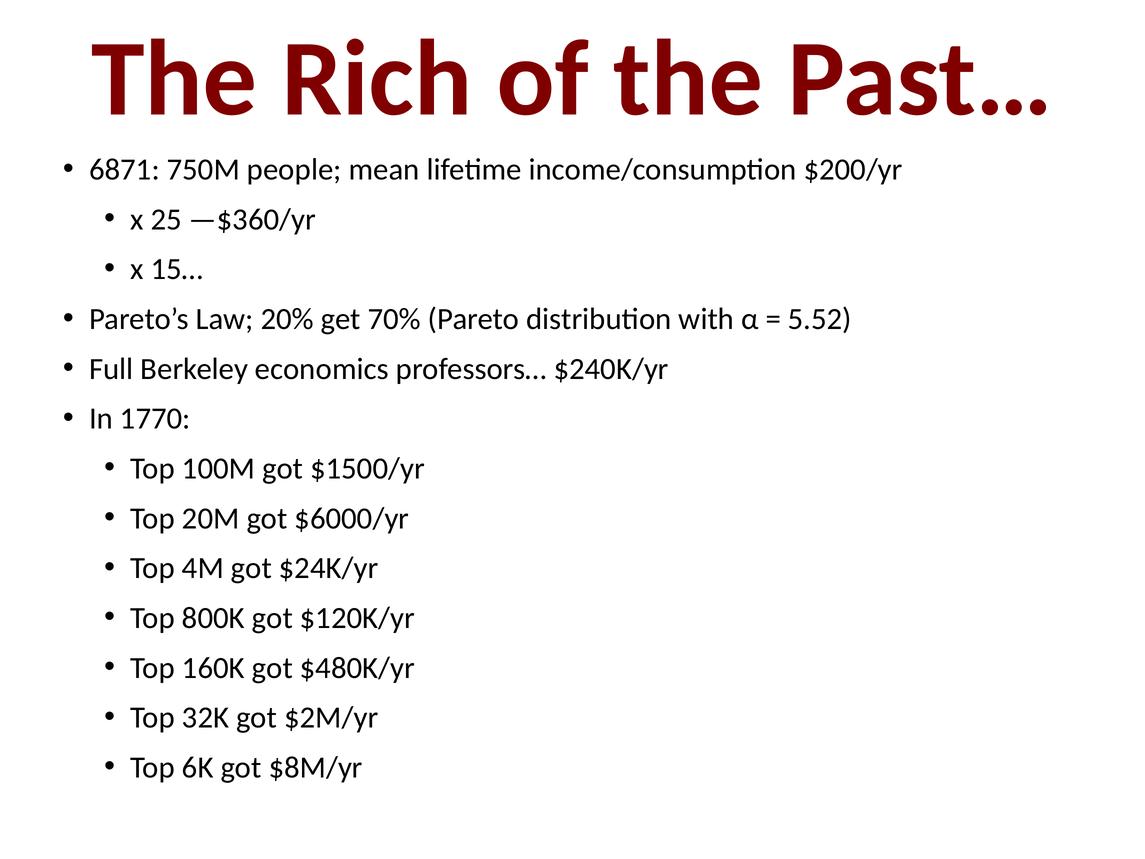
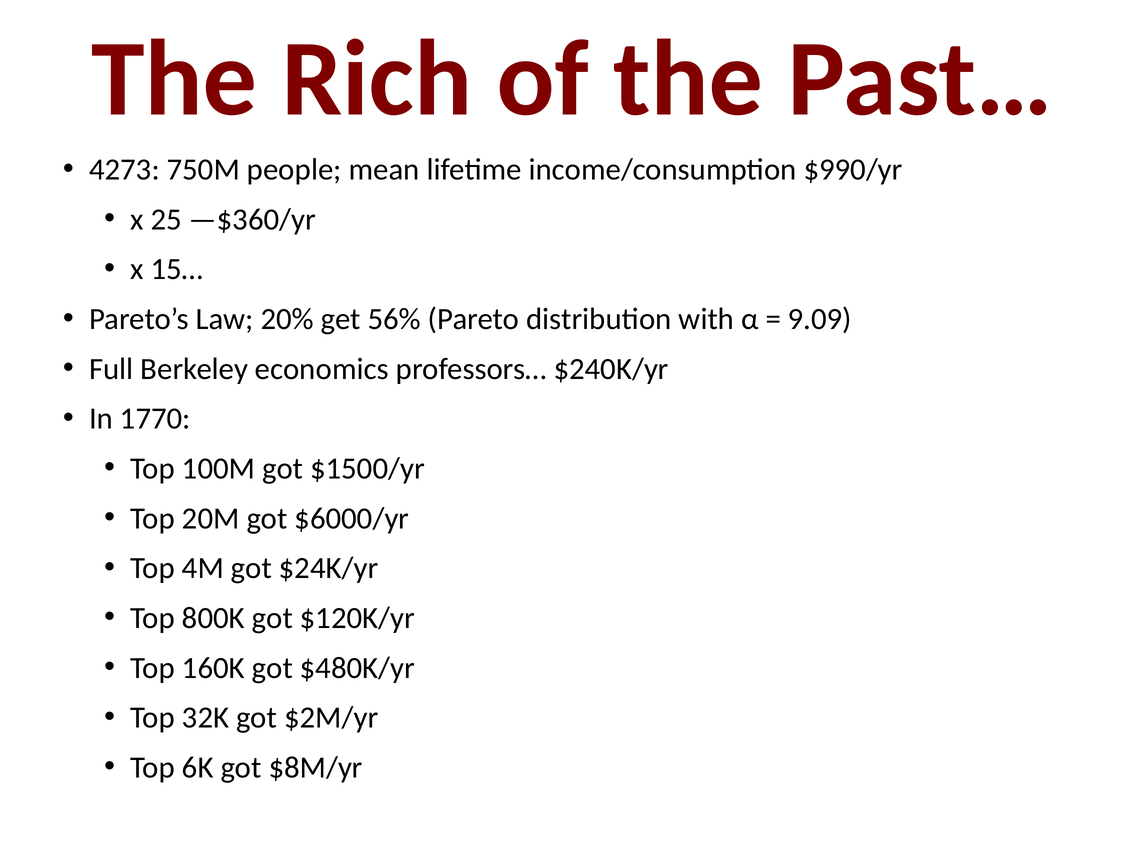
6871: 6871 -> 4273 (124, 170)
$200/yr: $200/yr -> $990/yr (853, 170)
70%: 70% -> 56% (394, 319)
5.52: 5.52 -> 9.09 (820, 319)
